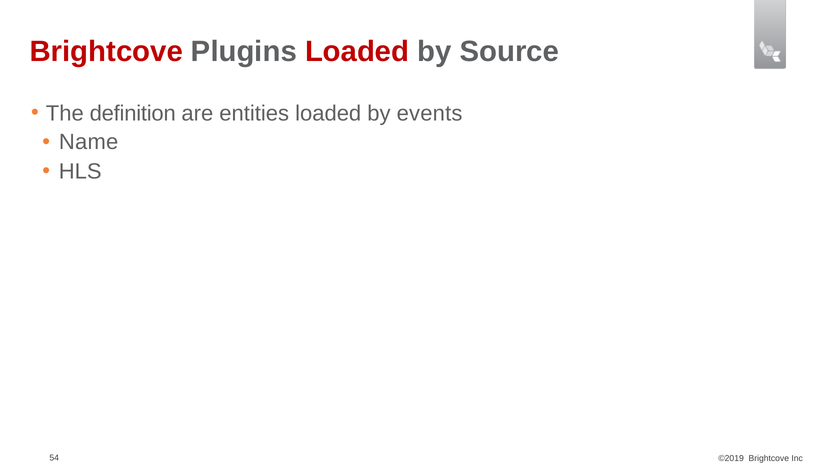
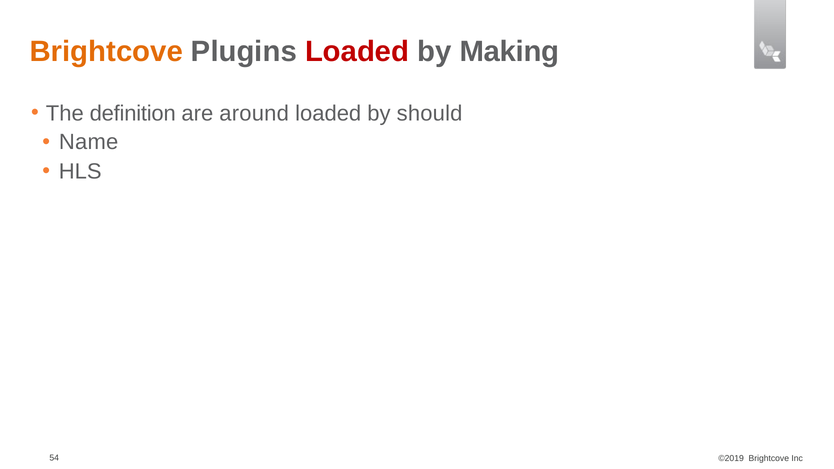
Brightcove colour: red -> orange (106, 51)
Source: Source -> Making (510, 51)
entities: entities -> around (254, 113)
events: events -> should (430, 113)
